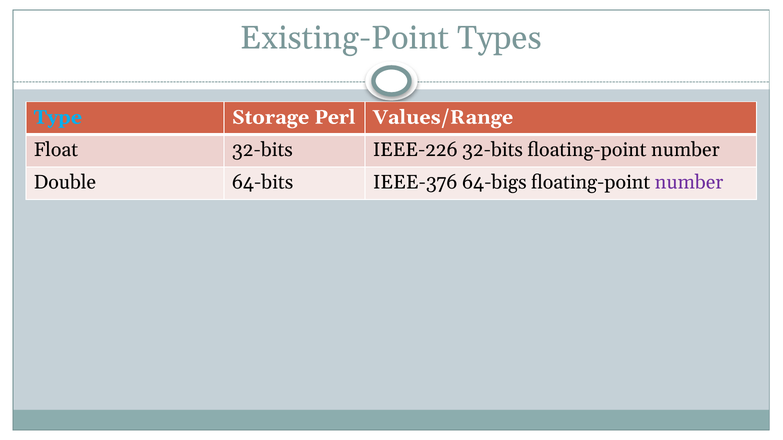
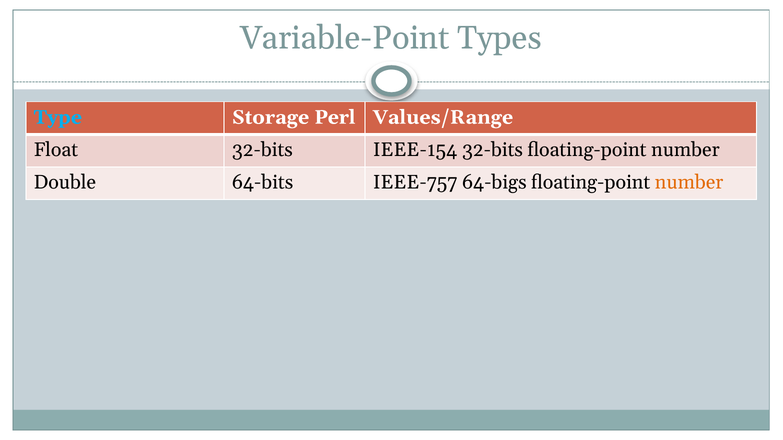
Existing-Point: Existing-Point -> Variable-Point (345, 38)
IEEE-226: IEEE-226 -> IEEE-154 (415, 150)
IEEE-376: IEEE-376 -> IEEE-757 (415, 183)
number colour: purple -> orange (689, 183)
